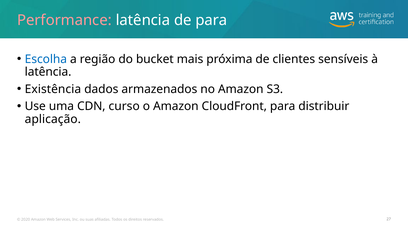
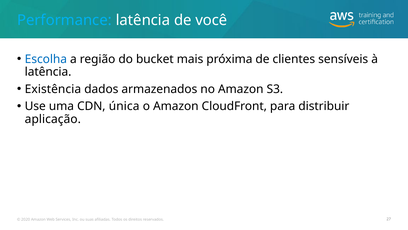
Performance colour: pink -> light blue (64, 20)
de para: para -> você (211, 20)
curso: curso -> única (124, 106)
